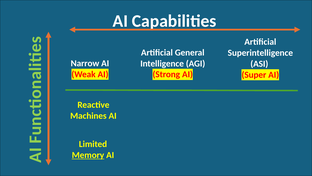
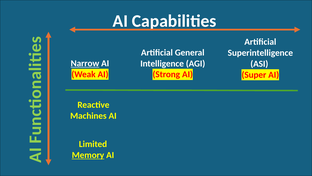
Narrow underline: none -> present (85, 63)
